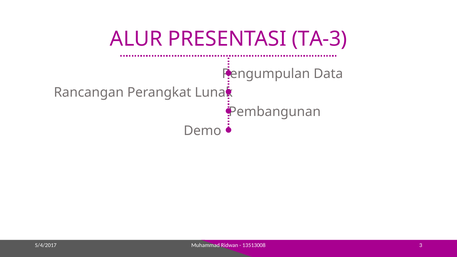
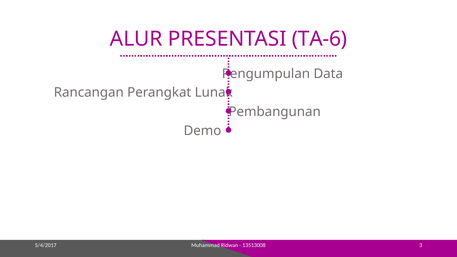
TA-3: TA-3 -> TA-6 (319, 39)
